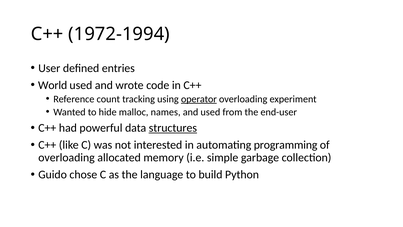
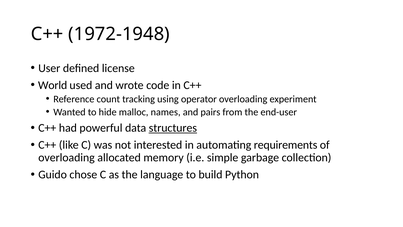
1972-1994: 1972-1994 -> 1972-1948 (119, 34)
entries: entries -> license (118, 68)
operator underline: present -> none (199, 99)
and used: used -> pairs (210, 112)
programming: programming -> requirements (286, 145)
